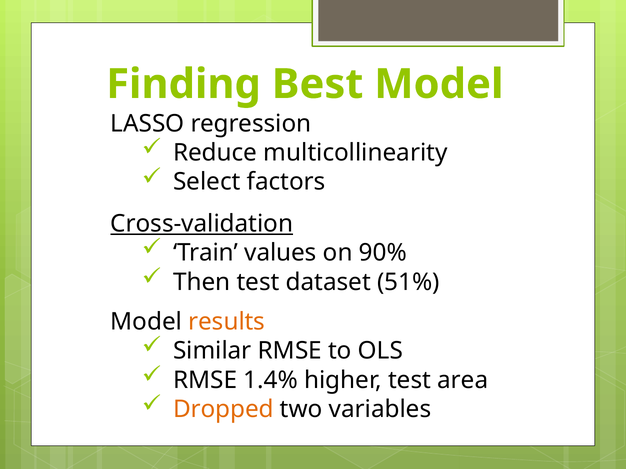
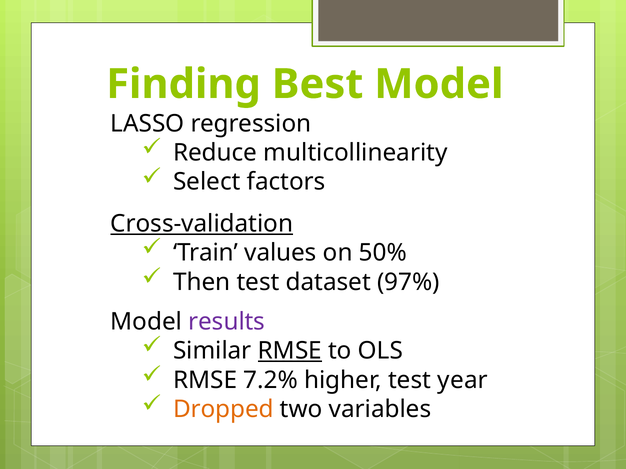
90%: 90% -> 50% (383, 253)
51%: 51% -> 97% (408, 282)
results colour: orange -> purple (227, 322)
RMSE underline: none -> present (290, 351)
1.4%: 1.4% -> 7.2% (271, 381)
area: area -> year (463, 381)
